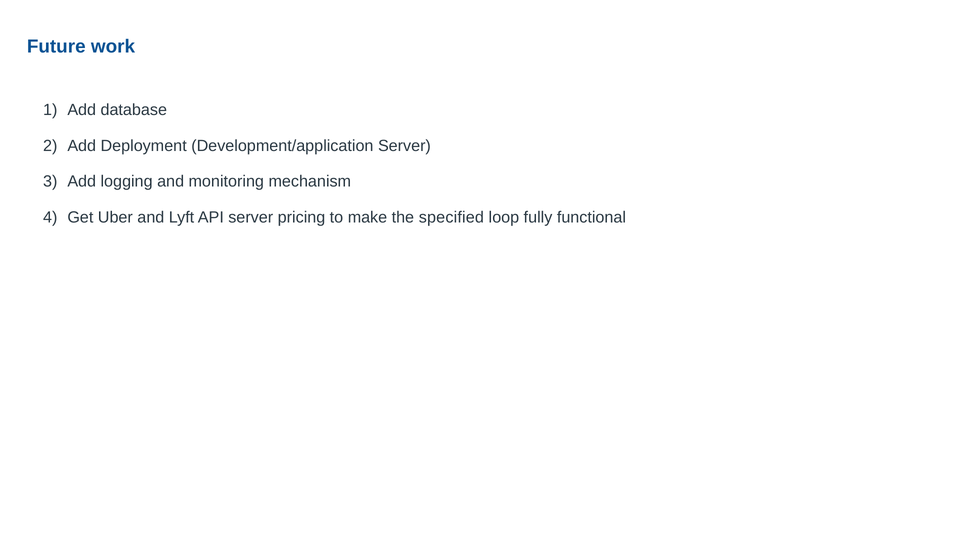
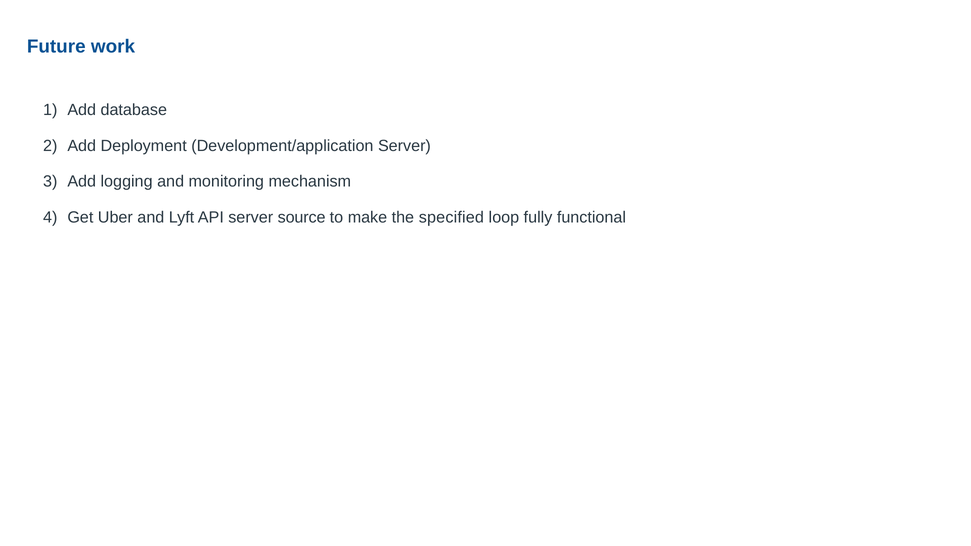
pricing: pricing -> source (302, 217)
